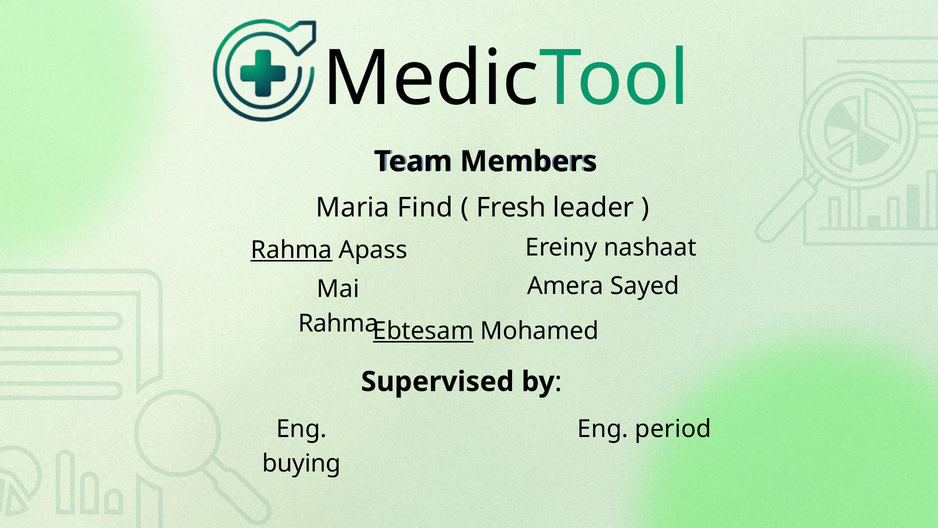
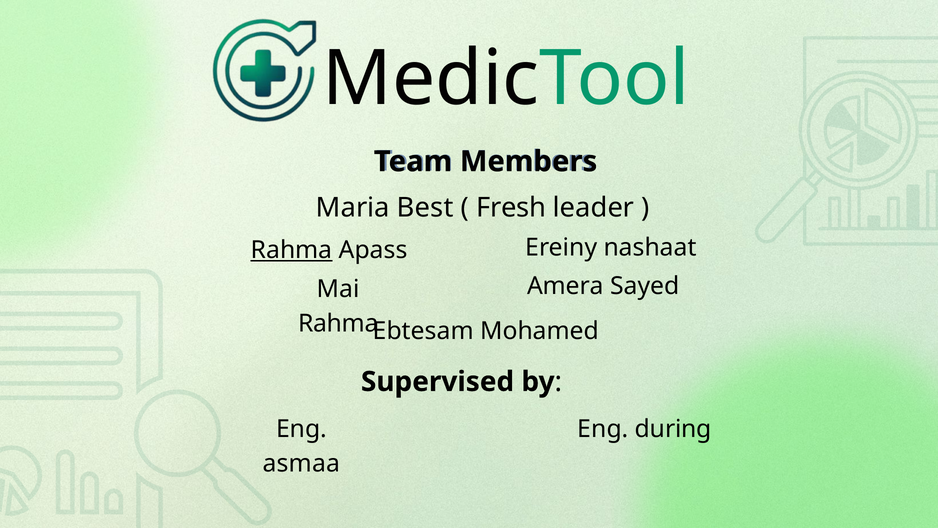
Find: Find -> Best (425, 208)
Ebtesam underline: present -> none (423, 331)
period: period -> during (673, 429)
buying: buying -> asmaa (301, 463)
